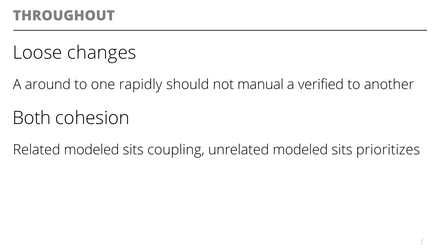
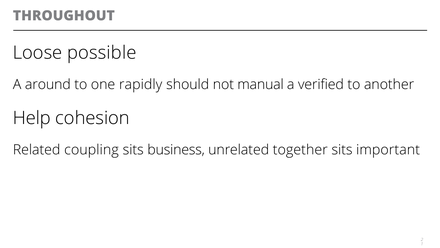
changes: changes -> possible (102, 53)
Both: Both -> Help (32, 118)
Related modeled: modeled -> coupling (91, 150)
coupling: coupling -> business (176, 150)
unrelated modeled: modeled -> together (300, 150)
prioritizes: prioritizes -> important (388, 150)
